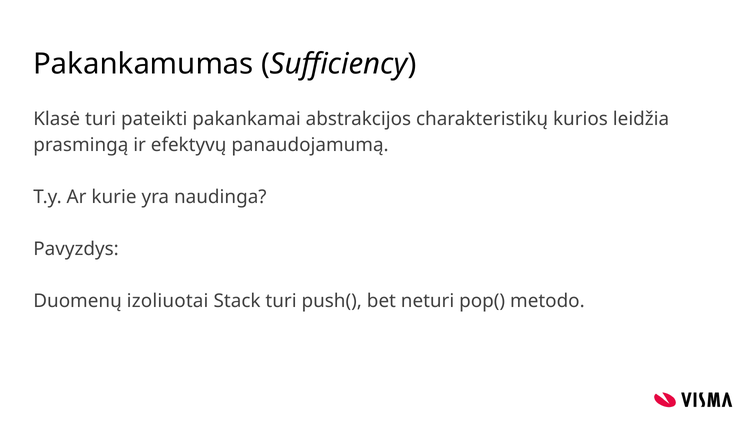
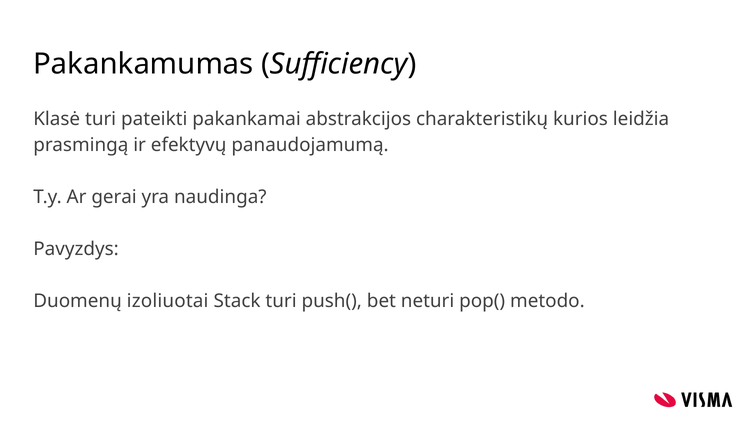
kurie: kurie -> gerai (114, 197)
